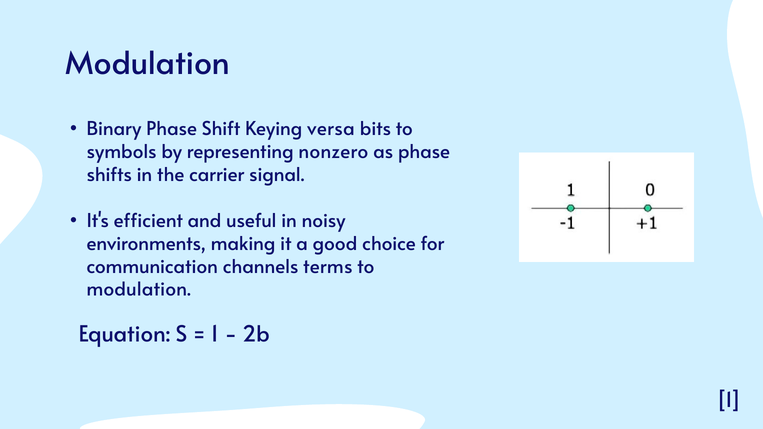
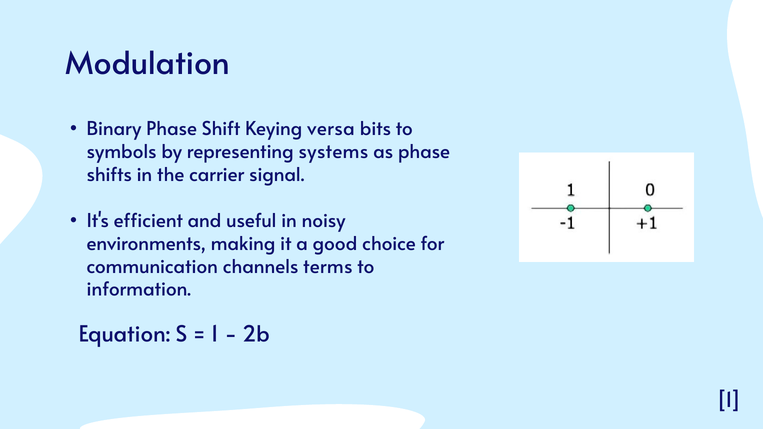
nonzero: nonzero -> systems (333, 152)
modulation: modulation -> information (139, 290)
